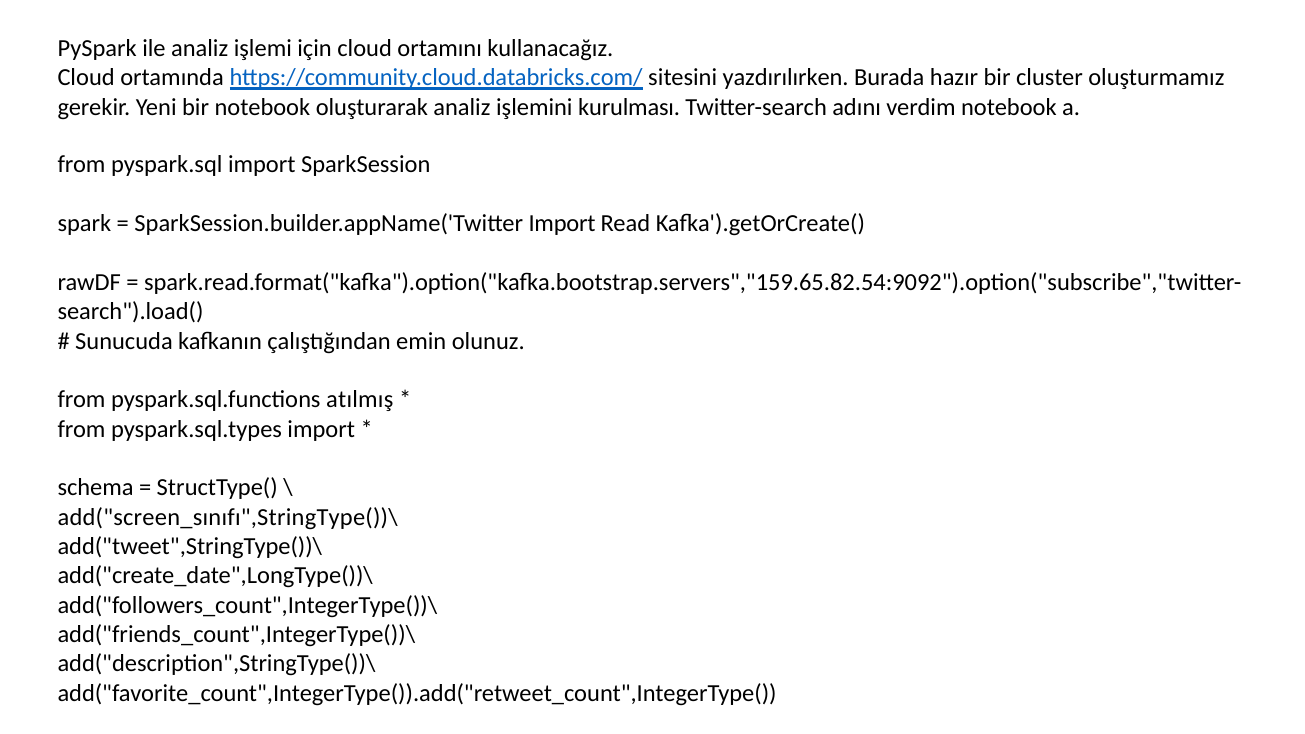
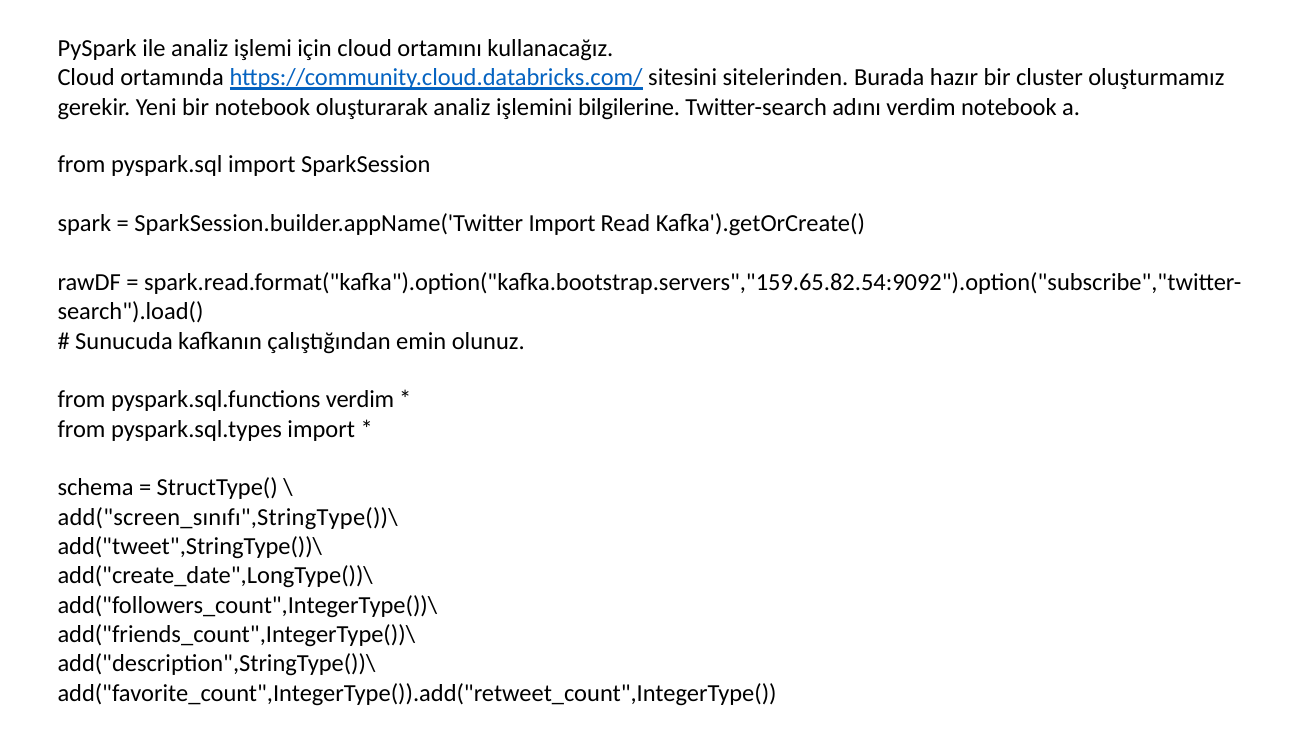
yazdırılırken: yazdırılırken -> sitelerinden (786, 78)
kurulması: kurulması -> bilgilerine (629, 108)
pyspark.sql.functions atılmış: atılmış -> verdim (360, 400)
